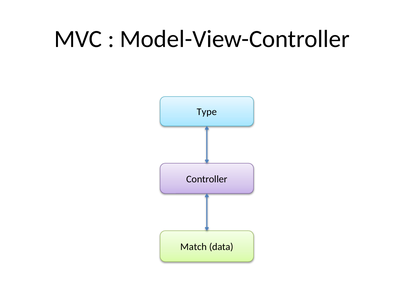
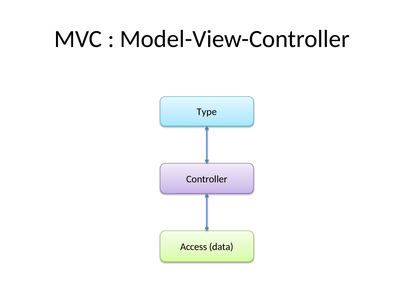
Match: Match -> Access (194, 247)
